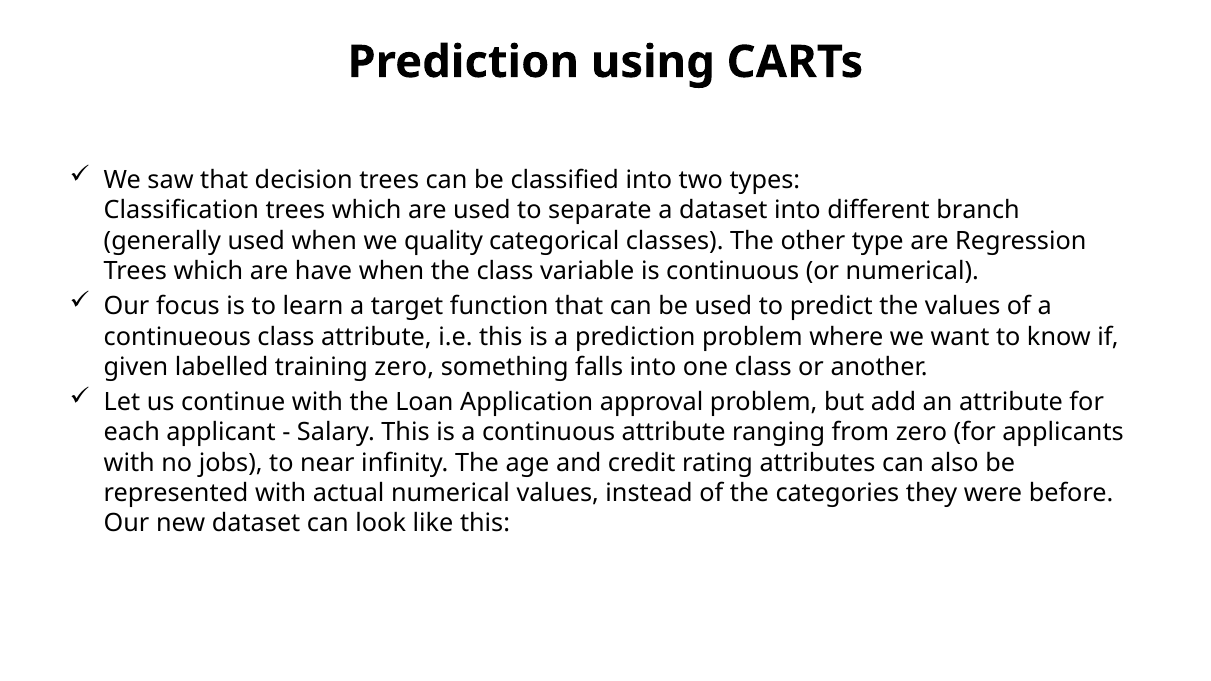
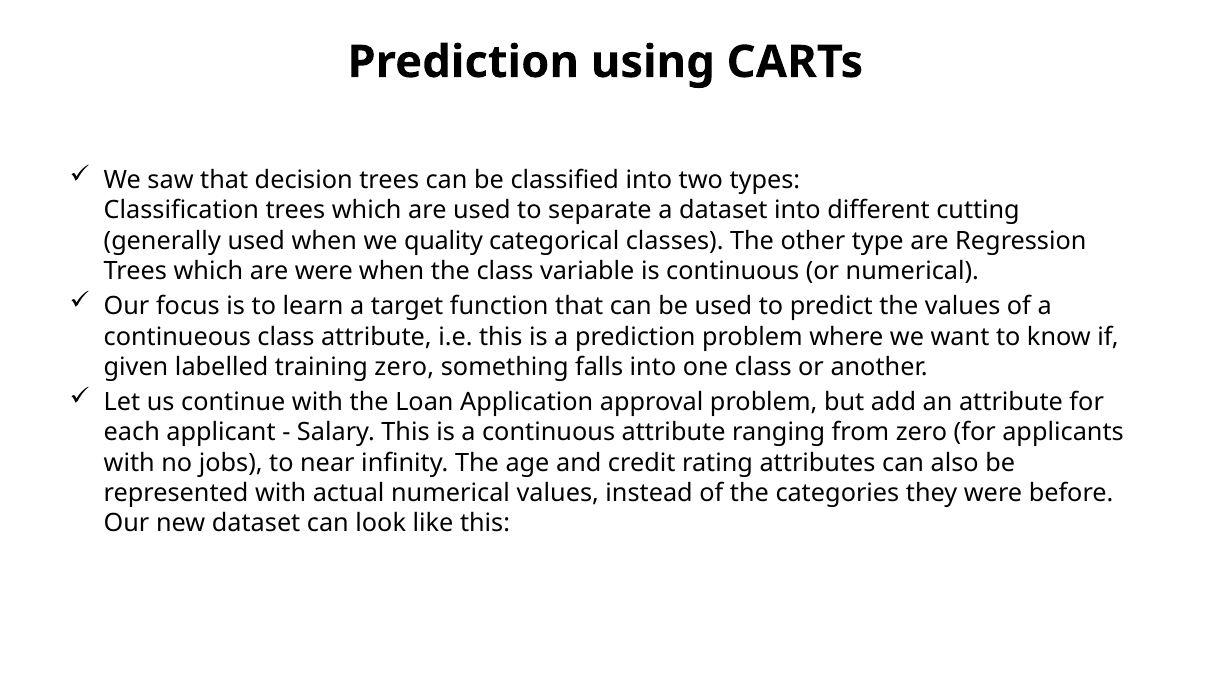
branch: branch -> cutting (978, 211)
are have: have -> were (324, 271)
